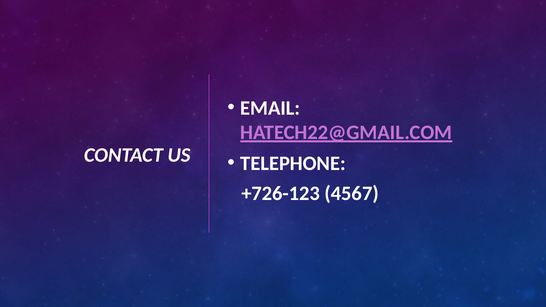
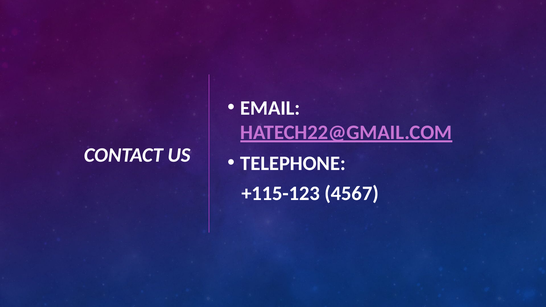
+726-123: +726-123 -> +115-123 (281, 194)
